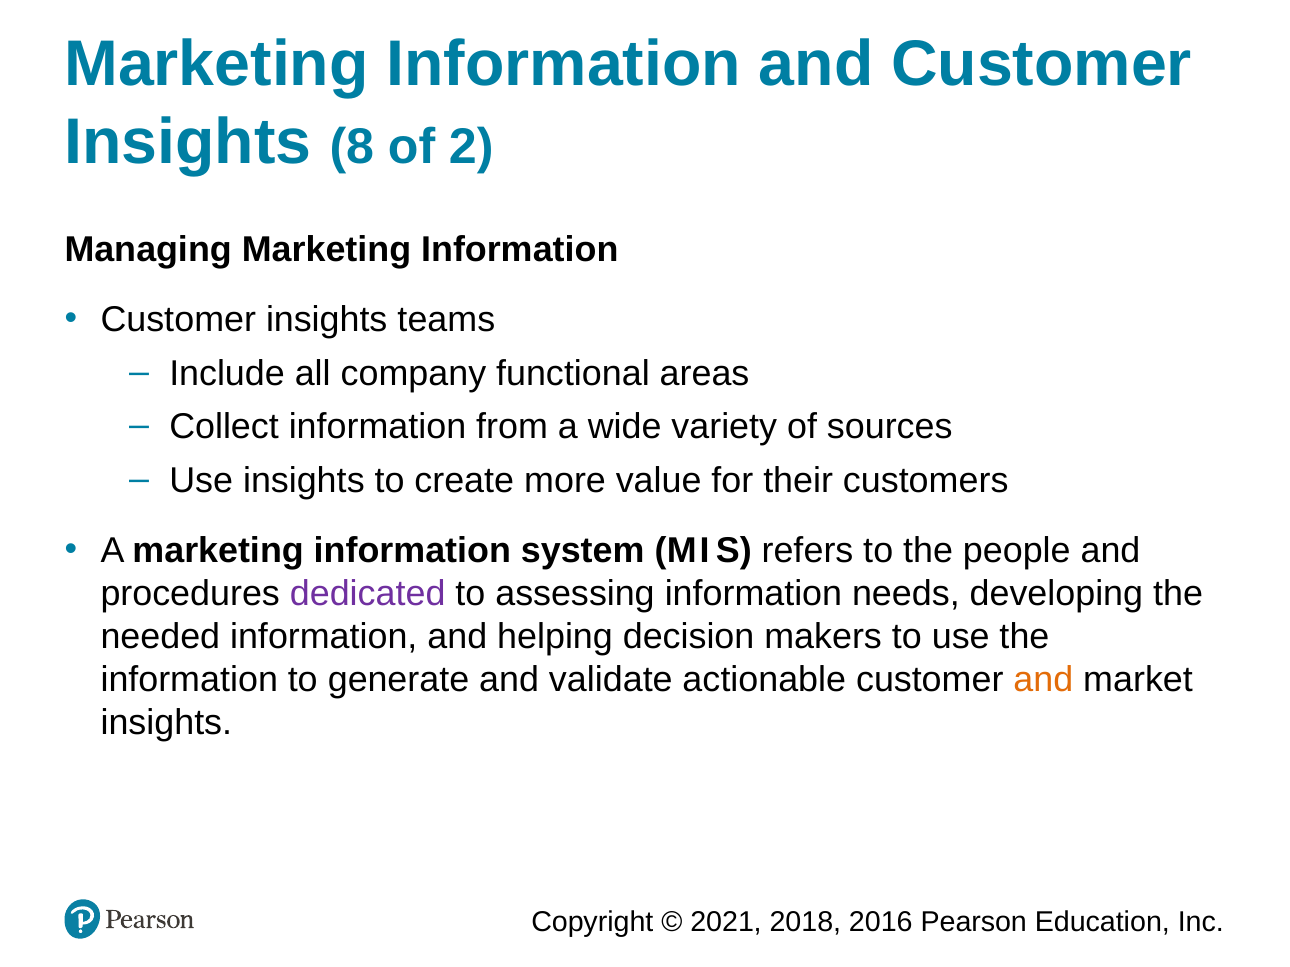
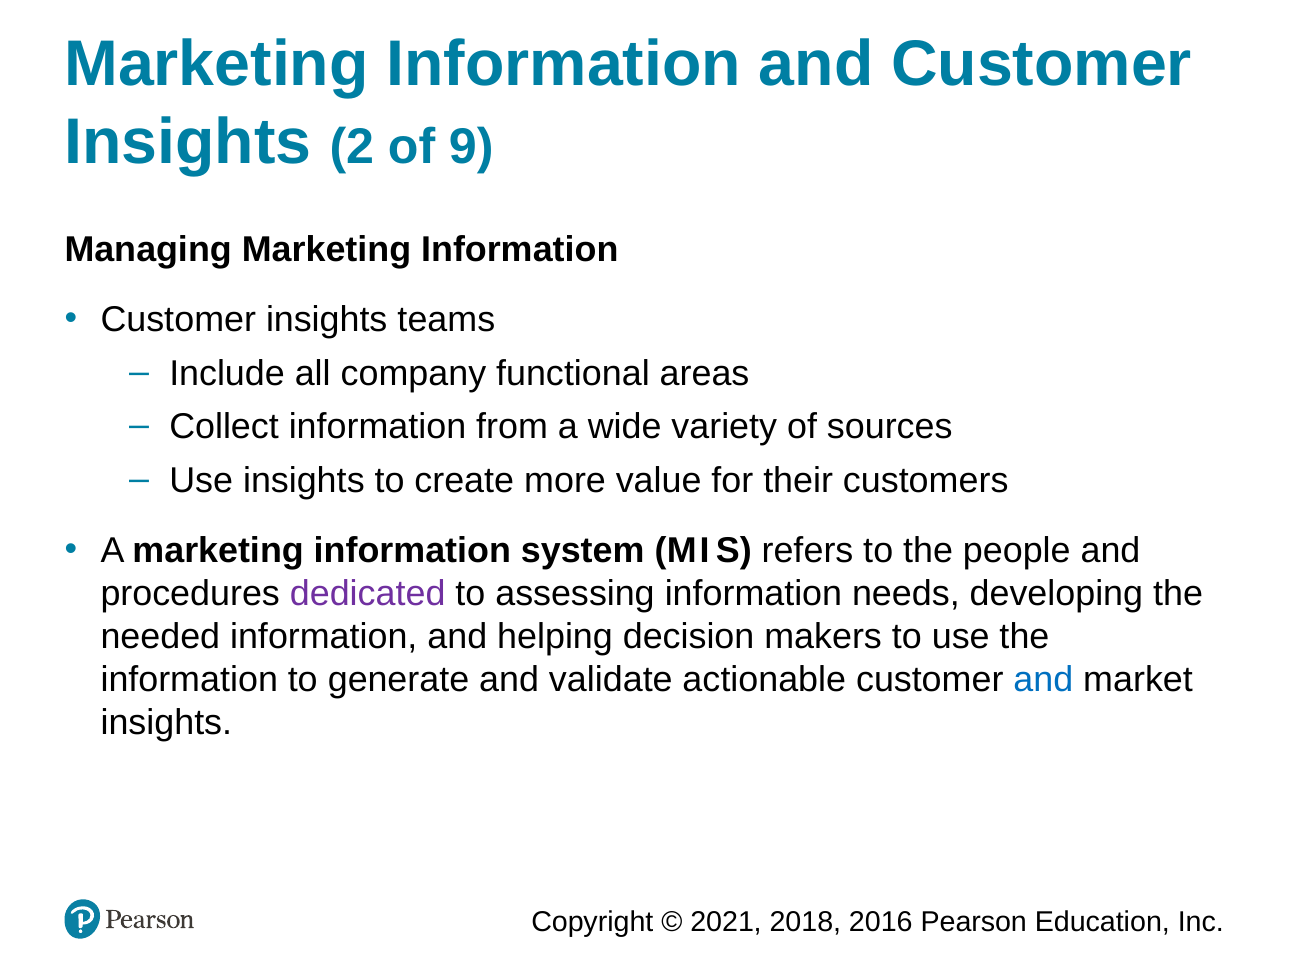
8: 8 -> 2 (352, 147)
2: 2 -> 9 (471, 147)
and colour: orange -> blue (1043, 680)
